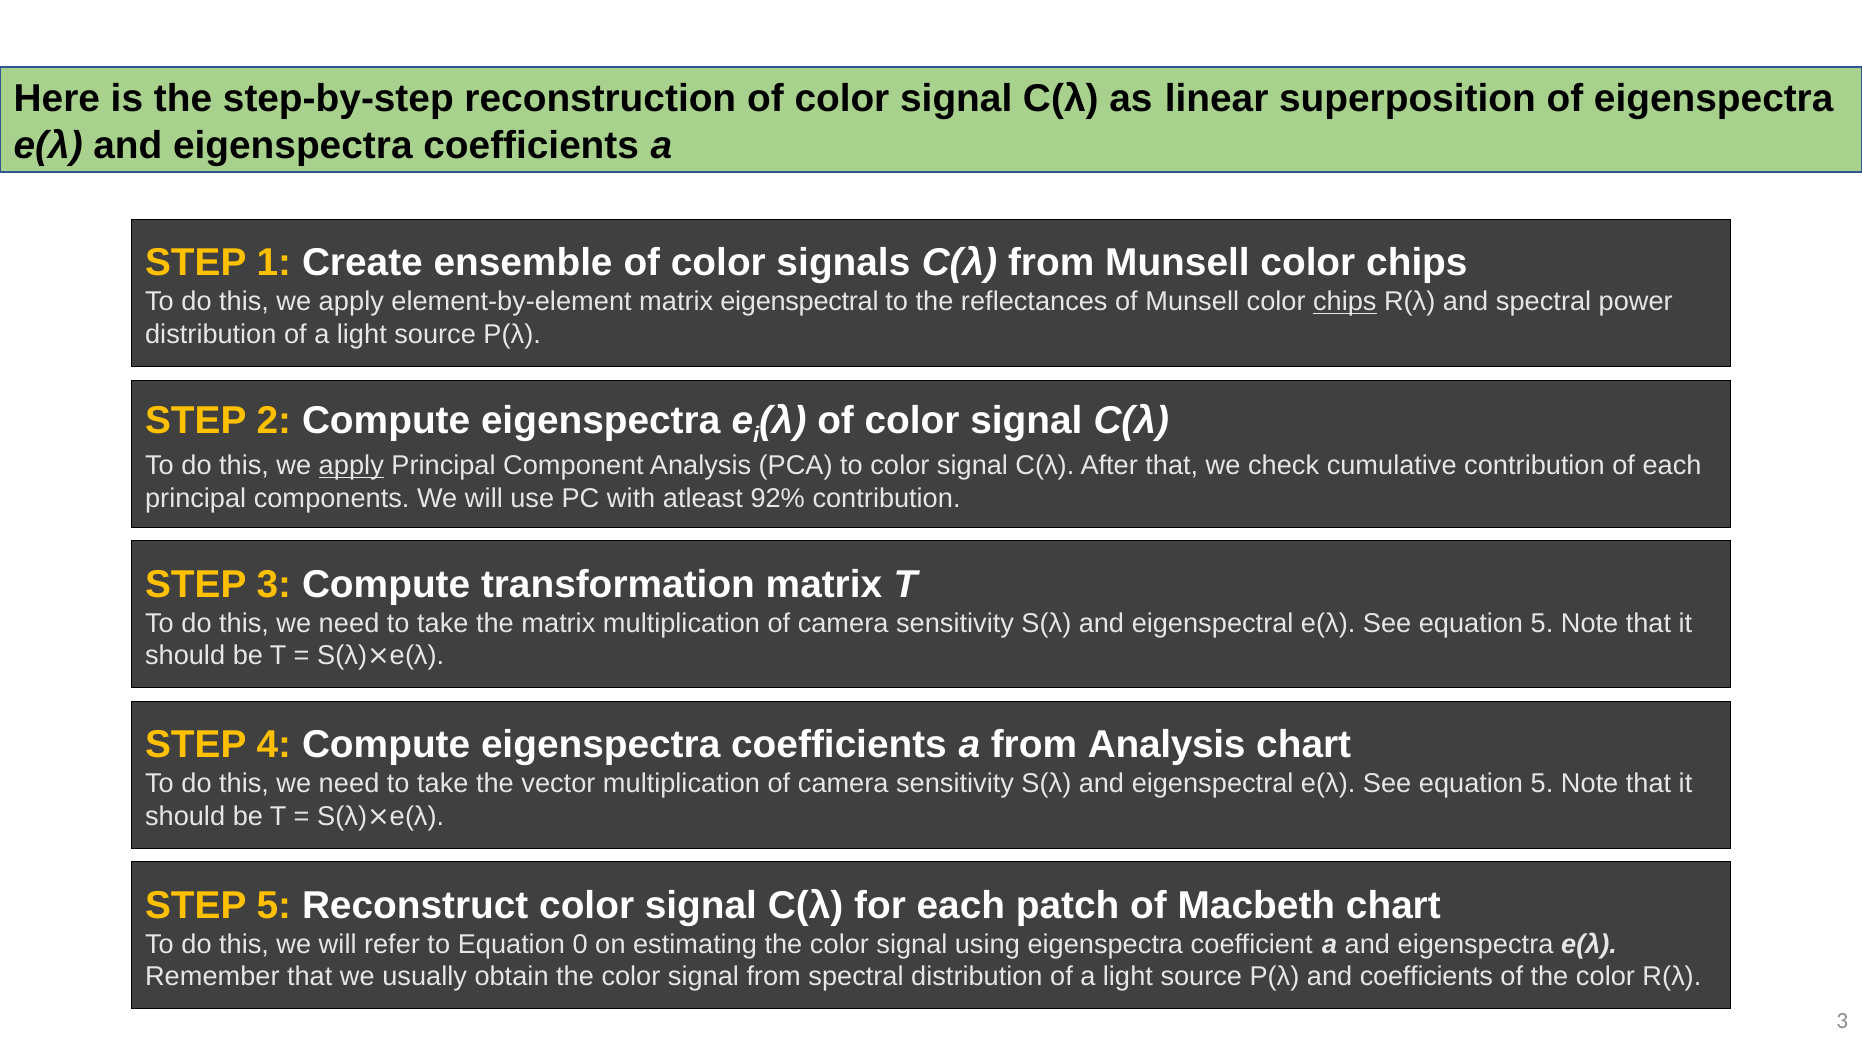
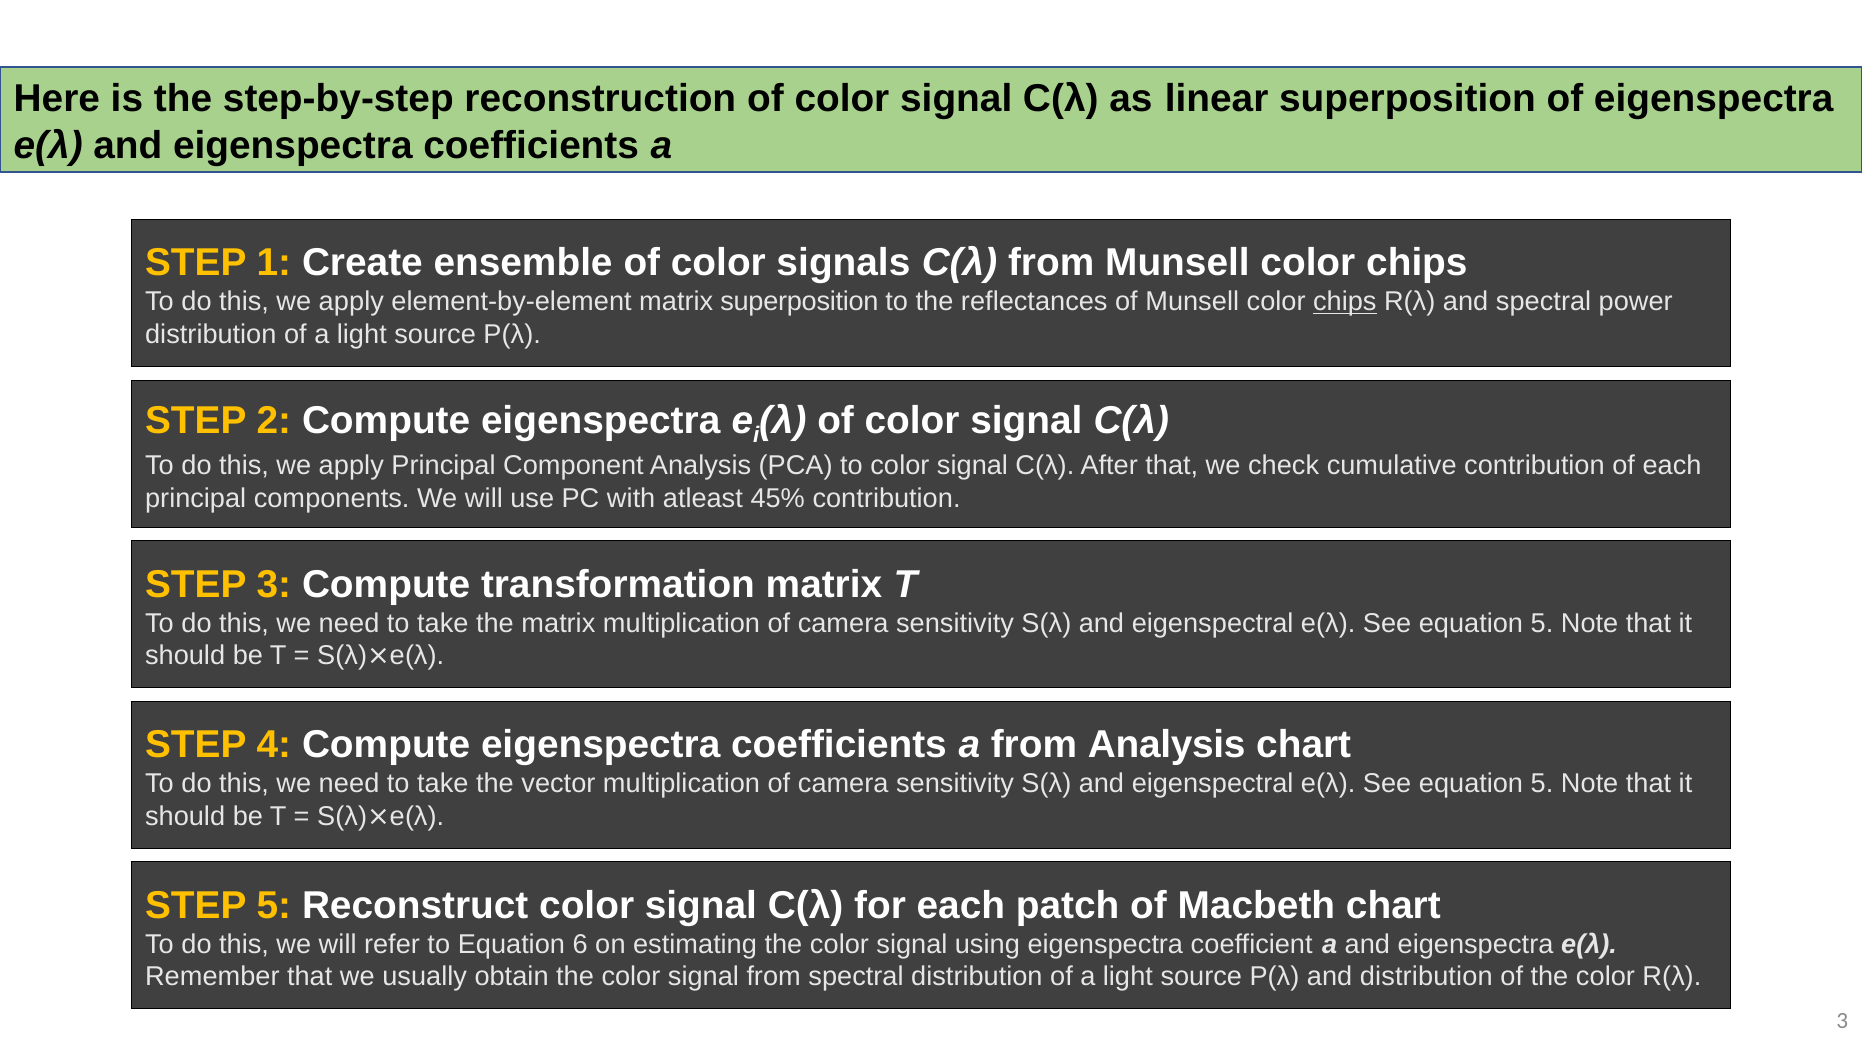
matrix eigenspectral: eigenspectral -> superposition (799, 302)
apply underline: present -> none (351, 466)
92%: 92% -> 45% (778, 499)
0: 0 -> 6 (580, 945)
and coefficients: coefficients -> distribution (1426, 977)
